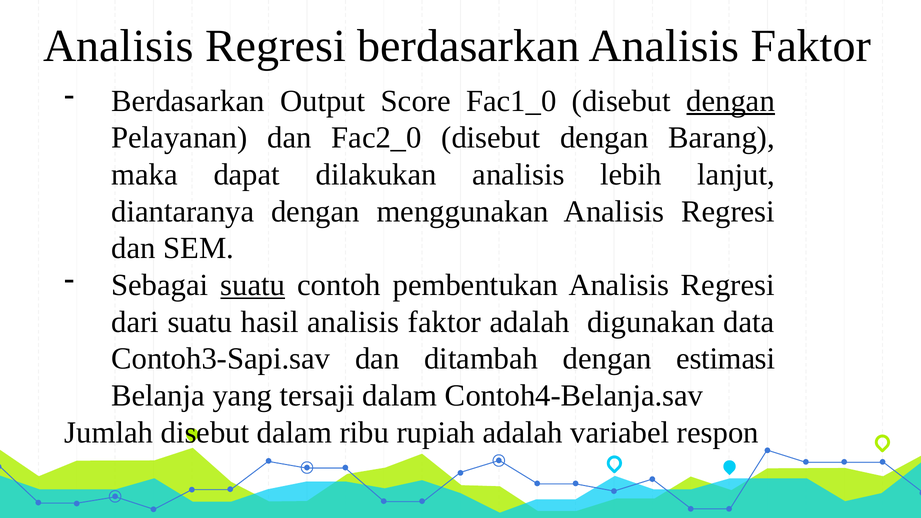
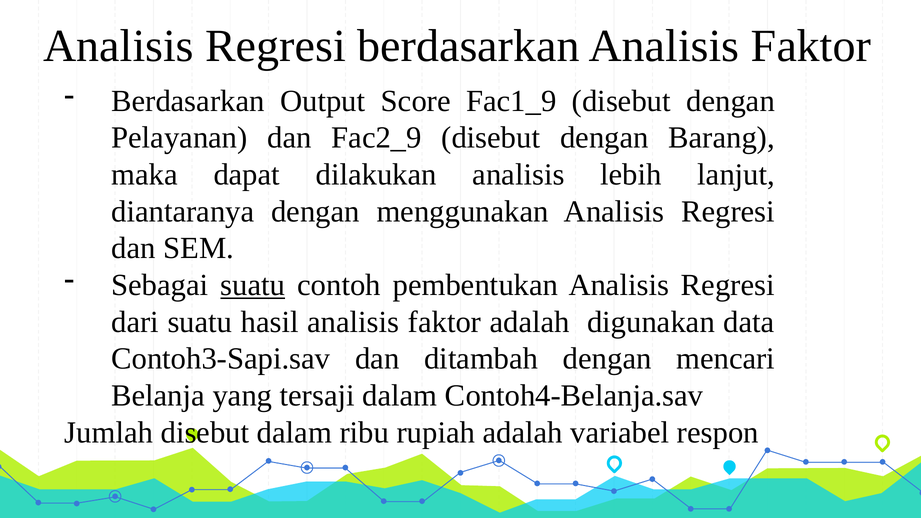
Fac1_0: Fac1_0 -> Fac1_9 (511, 101)
dengan underline: present -> none (731, 101)
Fac2_0: Fac2_0 -> Fac2_9 (377, 138)
estimasi: estimasi -> mencari (726, 359)
